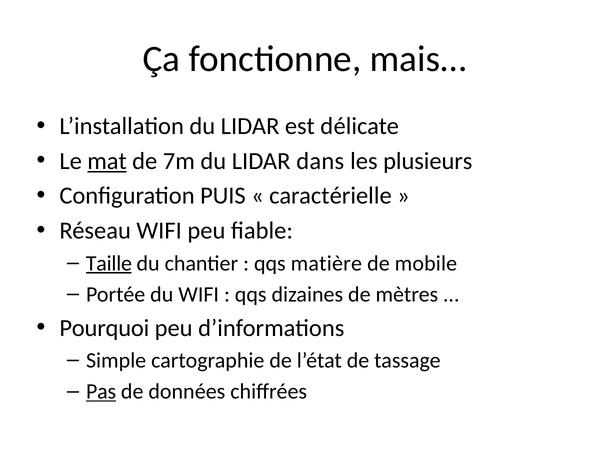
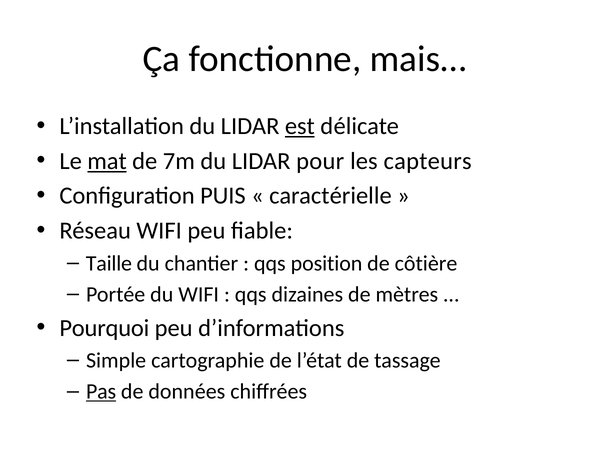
est underline: none -> present (300, 126)
dans: dans -> pour (320, 161)
plusieurs: plusieurs -> capteurs (428, 161)
Taille underline: present -> none (109, 263)
matière: matière -> position (327, 263)
mobile: mobile -> côtière (426, 263)
